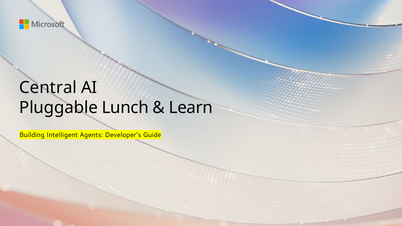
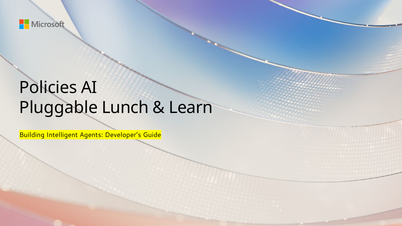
Central: Central -> Policies (48, 88)
